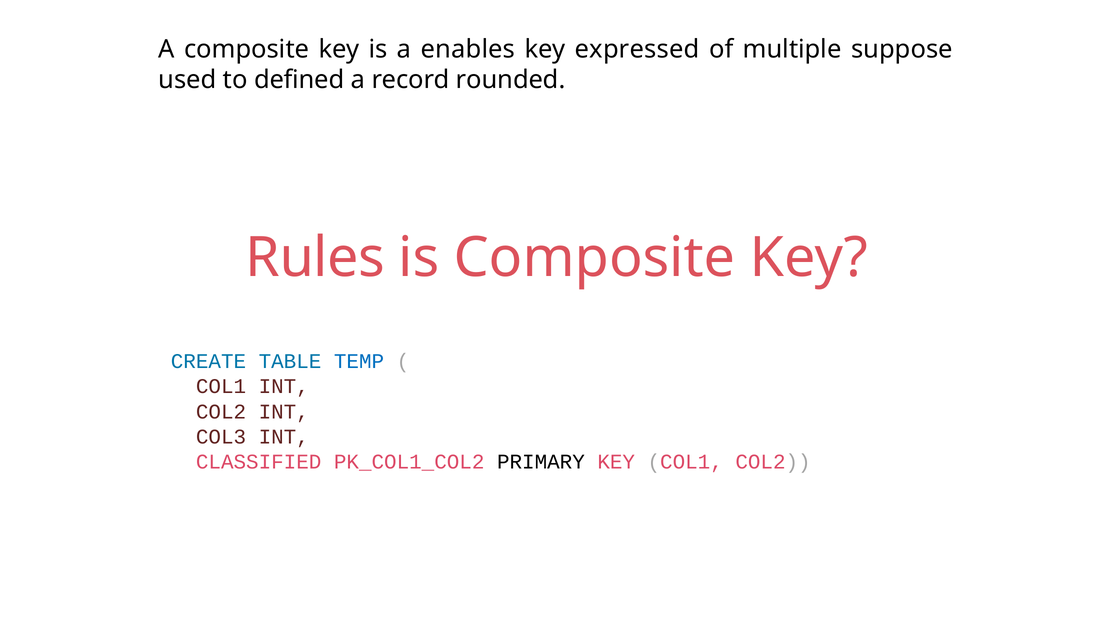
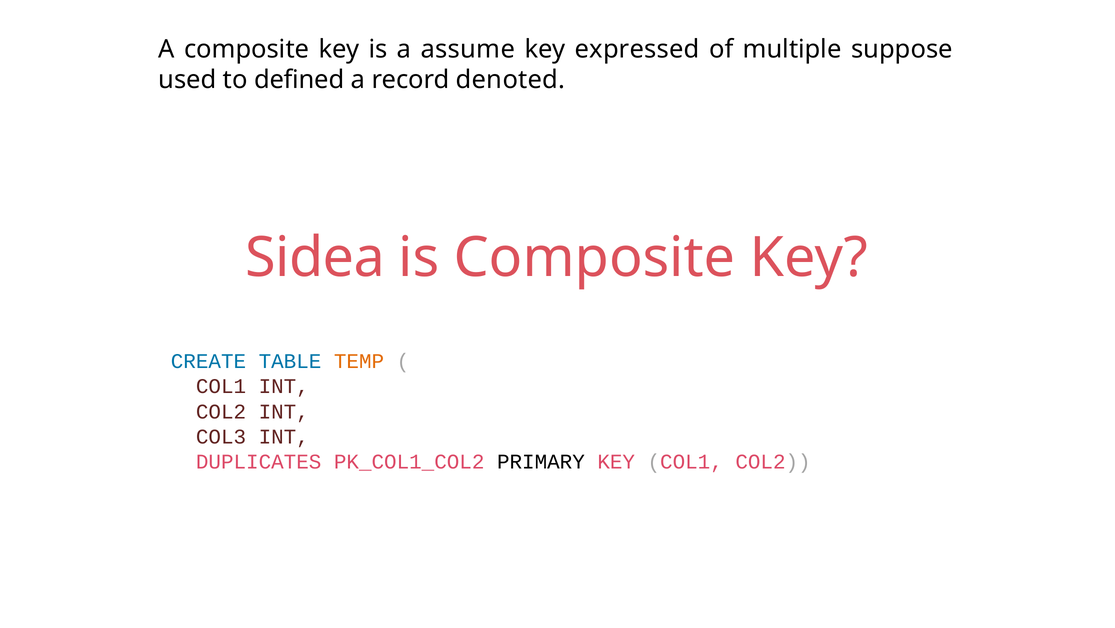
enables: enables -> assume (468, 49)
rounded: rounded -> denoted (510, 80)
Rules: Rules -> Sidea (315, 258)
TEMP colour: blue -> orange (359, 361)
CLASSIFIED: CLASSIFIED -> DUPLICATES (259, 461)
